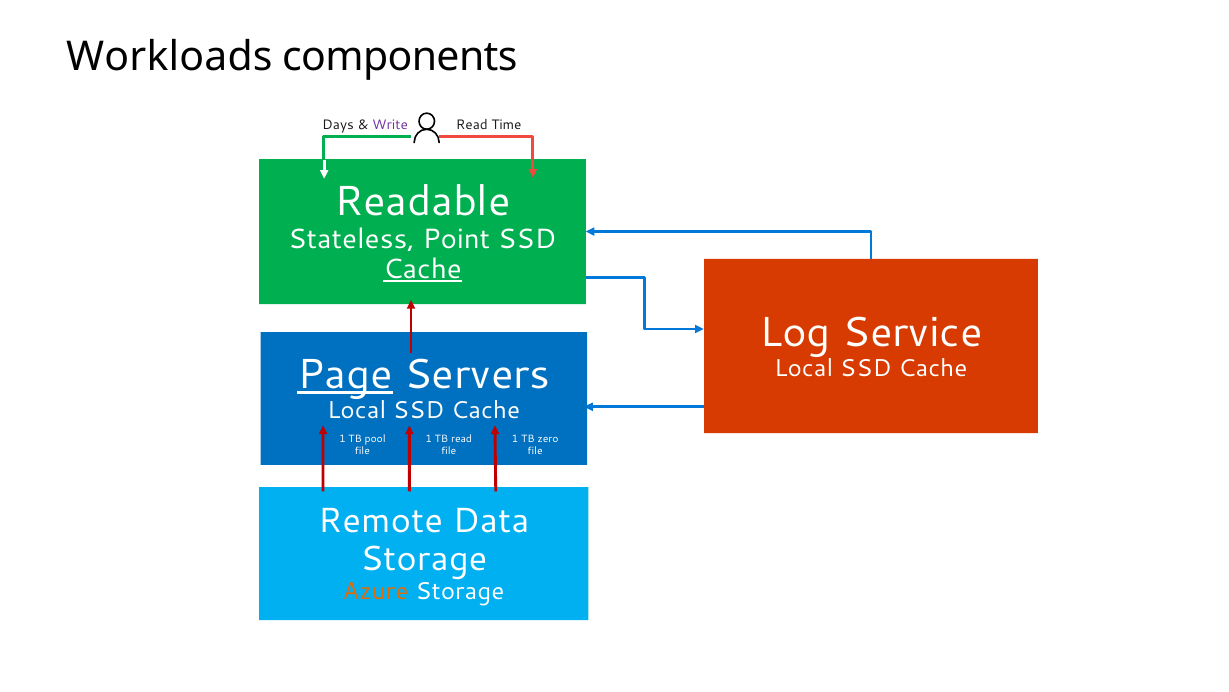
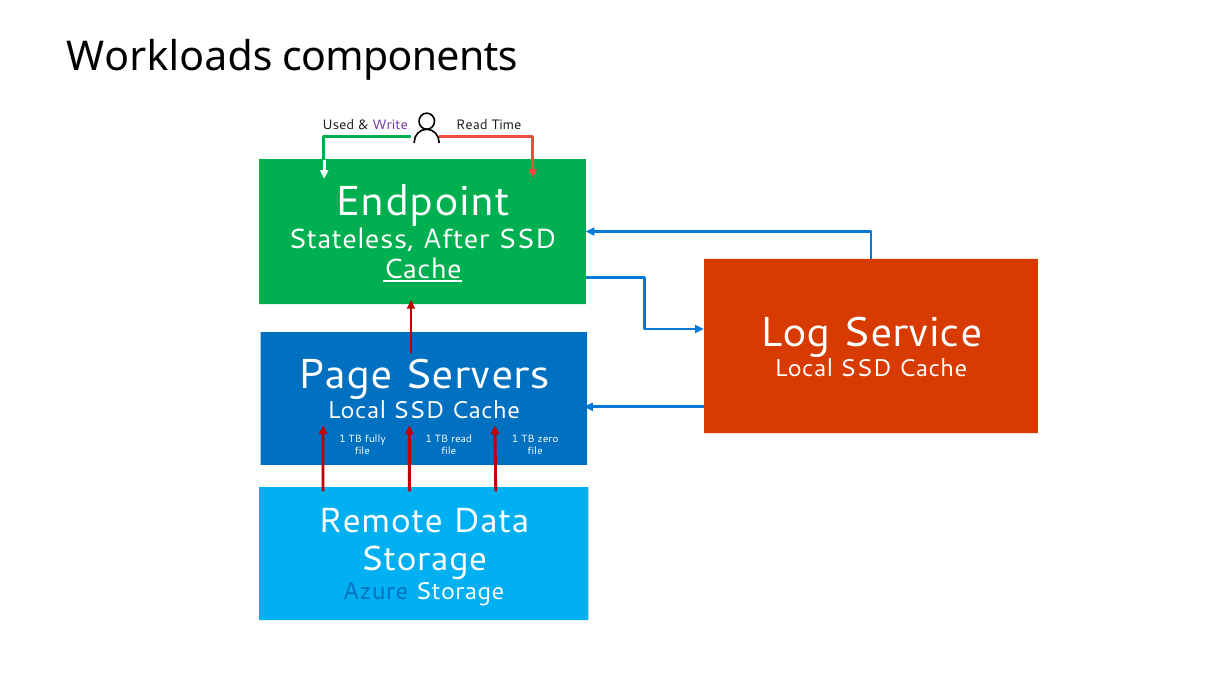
Days: Days -> Used (338, 125)
Readable: Readable -> Endpoint (422, 201)
Point: Point -> After (456, 239)
Page underline: present -> none (345, 374)
pool: pool -> fully (375, 438)
Azure colour: orange -> blue (376, 590)
